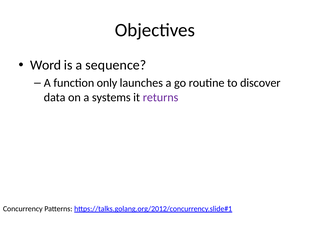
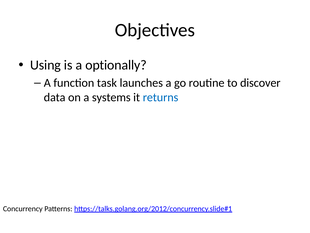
Word: Word -> Using (46, 65)
sequence: sequence -> optionally (116, 65)
only: only -> task (107, 83)
returns colour: purple -> blue (161, 97)
